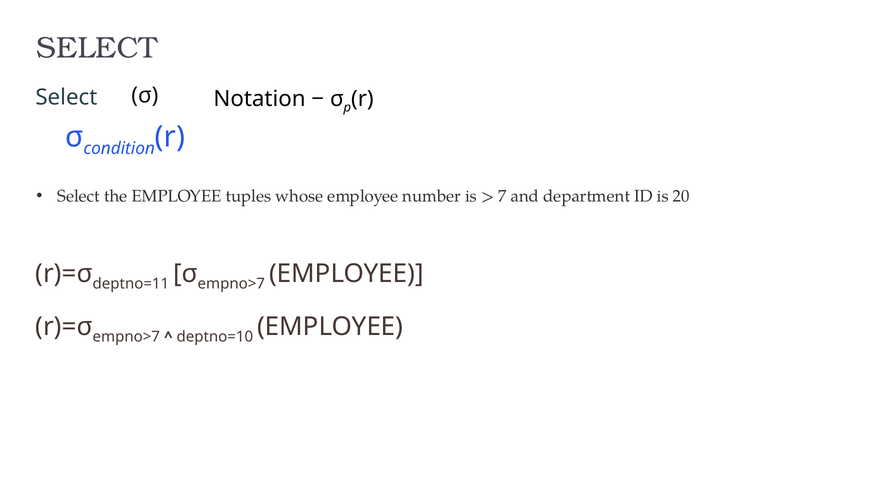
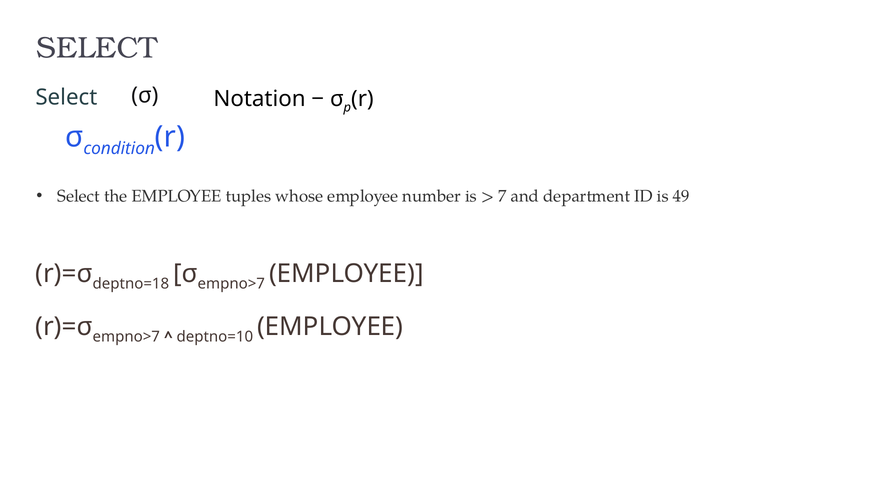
20: 20 -> 49 (681, 196)
deptno=11: deptno=11 -> deptno=18 (131, 284)
